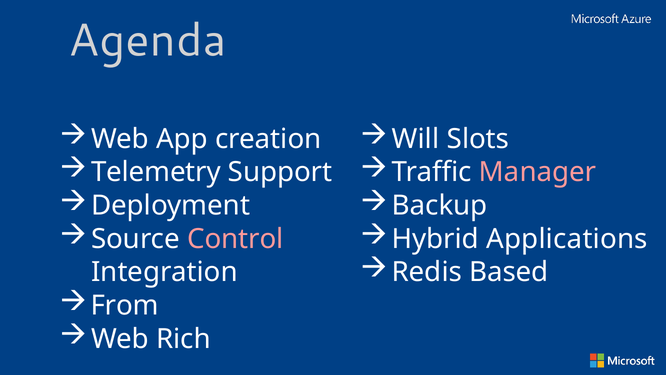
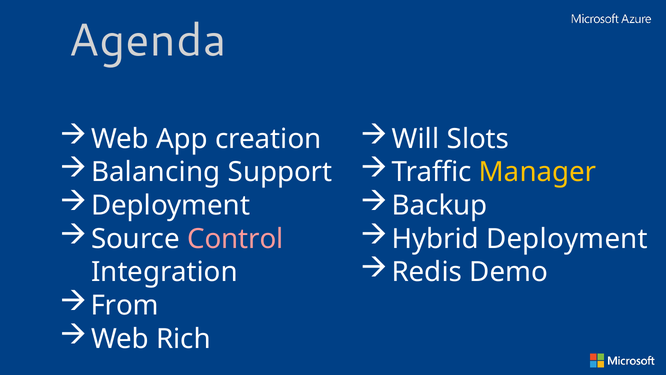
Telemetry: Telemetry -> Balancing (156, 172)
Manager colour: pink -> yellow (538, 172)
Hybrid Applications: Applications -> Deployment (567, 239)
Based: Based -> Demo (509, 272)
